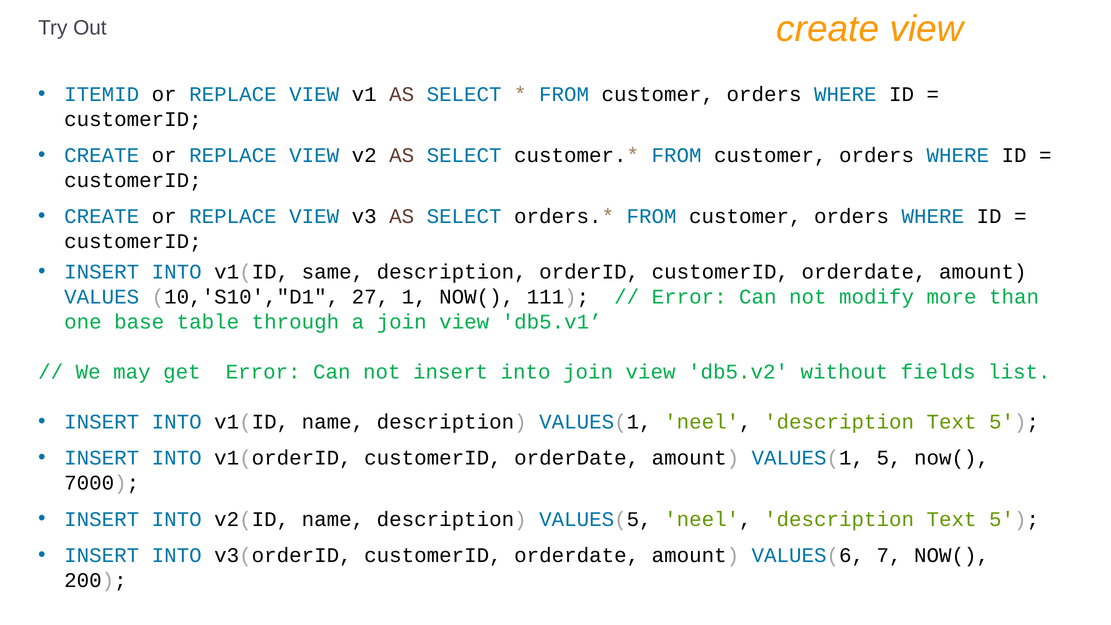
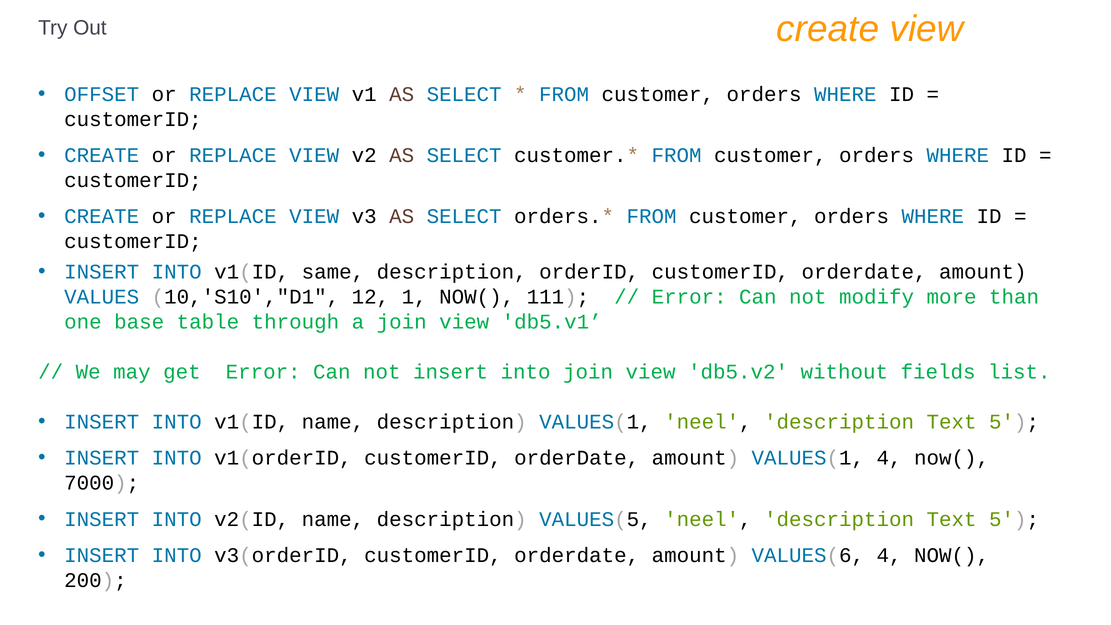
ITEMID: ITEMID -> OFFSET (102, 94)
27: 27 -> 12 (370, 297)
VALUES(1 5: 5 -> 4 (889, 458)
VALUES(6 7: 7 -> 4 (889, 555)
